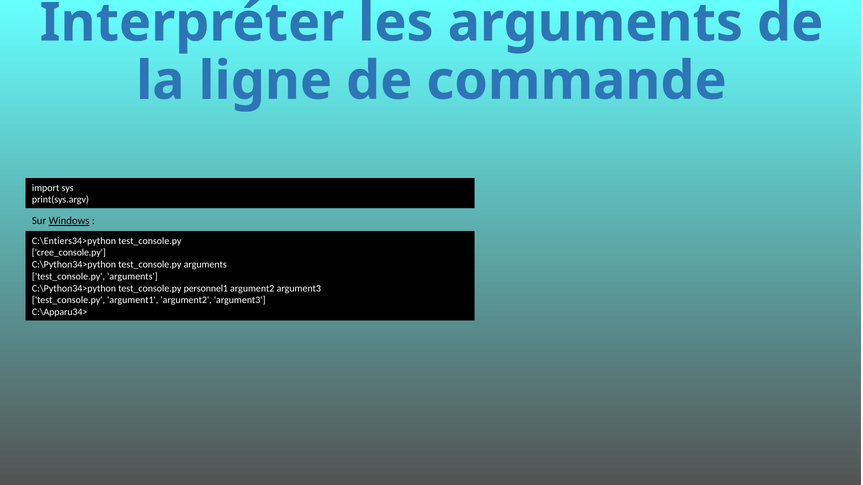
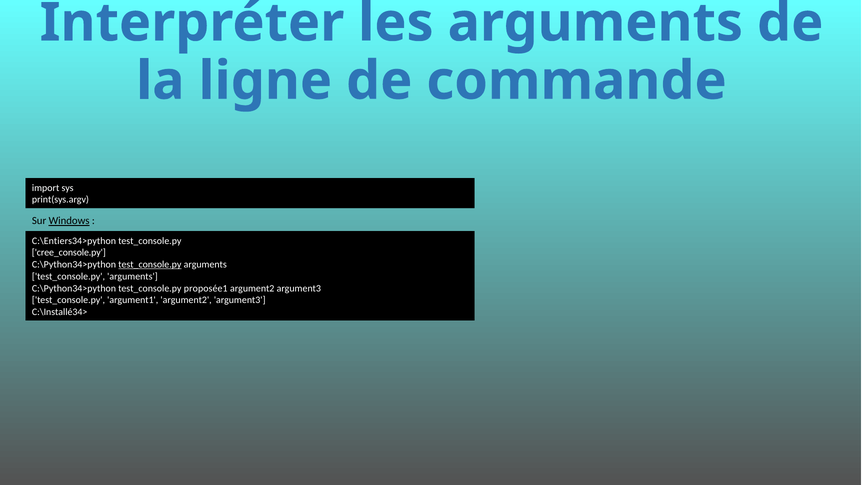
test_console.py underline: none -> present (150, 265)
personnel1: personnel1 -> proposée1 (206, 289)
C:\Apparu34>: C:\Apparu34> -> C:\Installé34> (60, 312)
